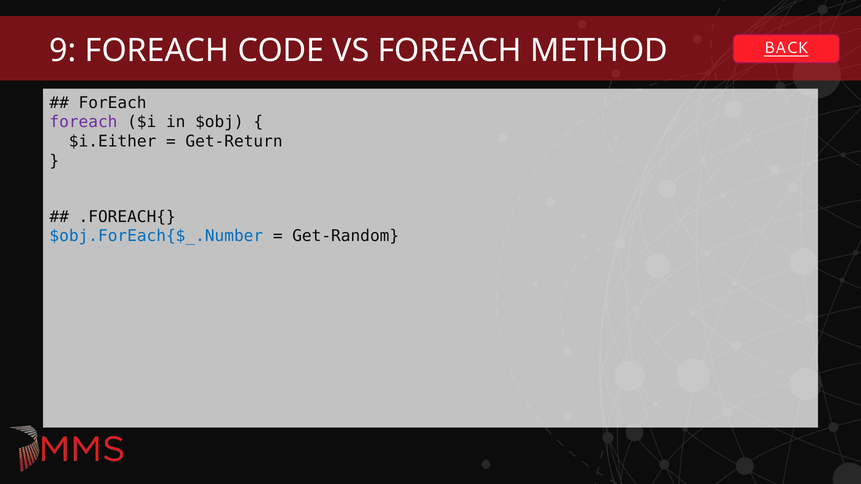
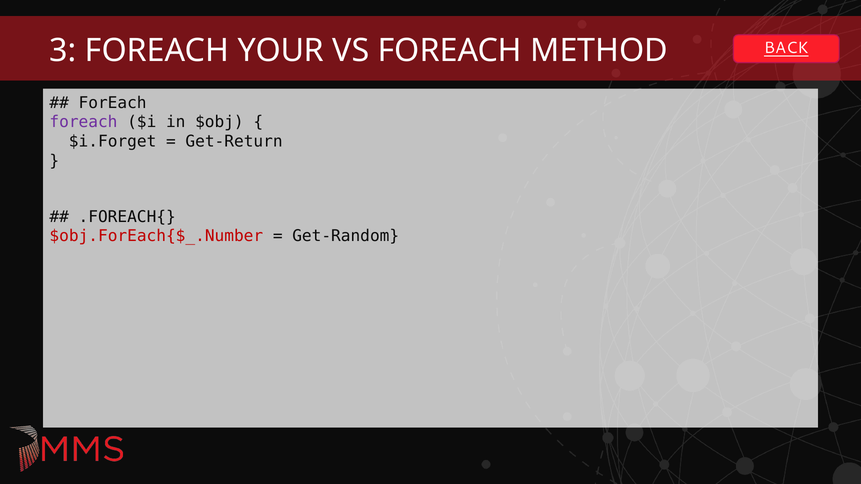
9: 9 -> 3 (63, 51)
CODE: CODE -> YOUR (281, 51)
$i.Either: $i.Either -> $i.Forget (113, 142)
$obj.ForEach{$_.Number colour: blue -> red (156, 236)
